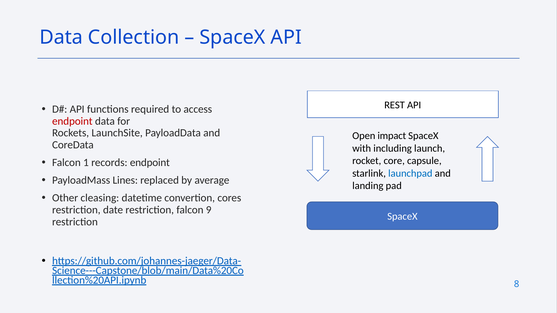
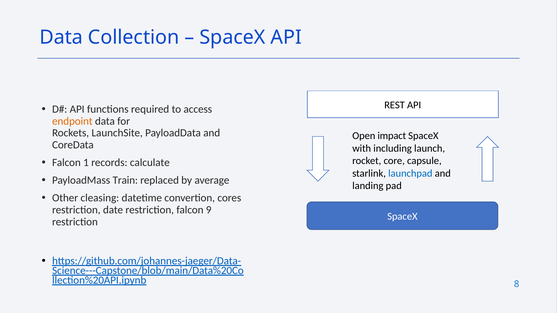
endpoint colour: red -> orange (72, 121)
records endpoint: endpoint -> calculate (150, 163)
Lines: Lines -> Train (125, 180)
